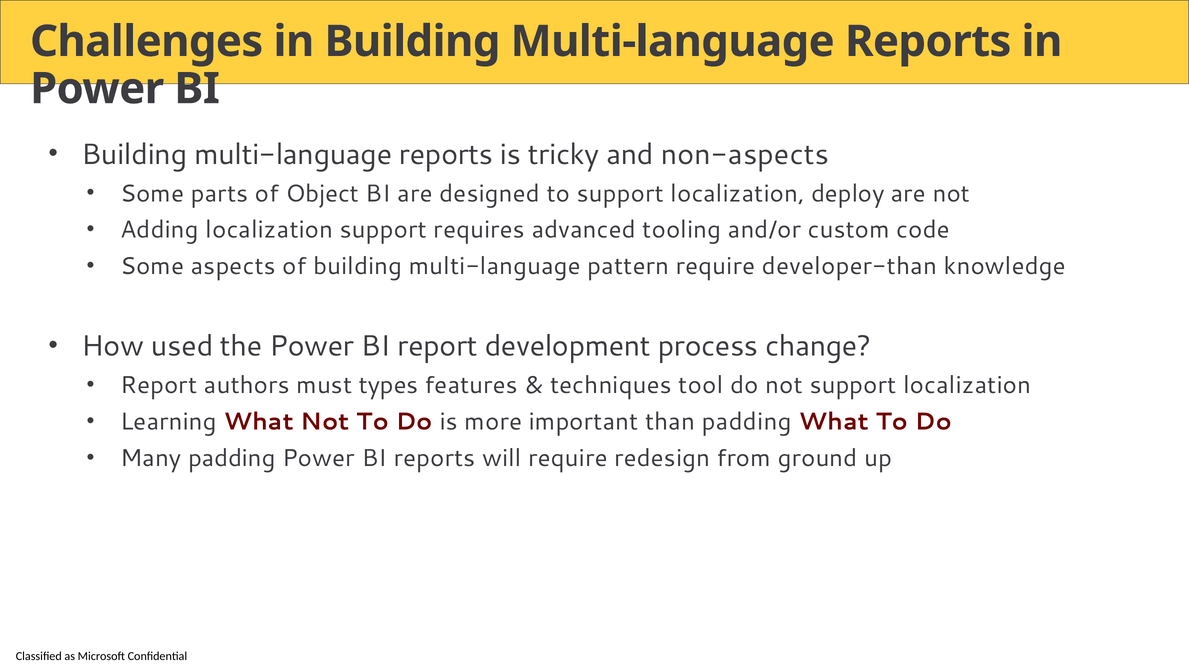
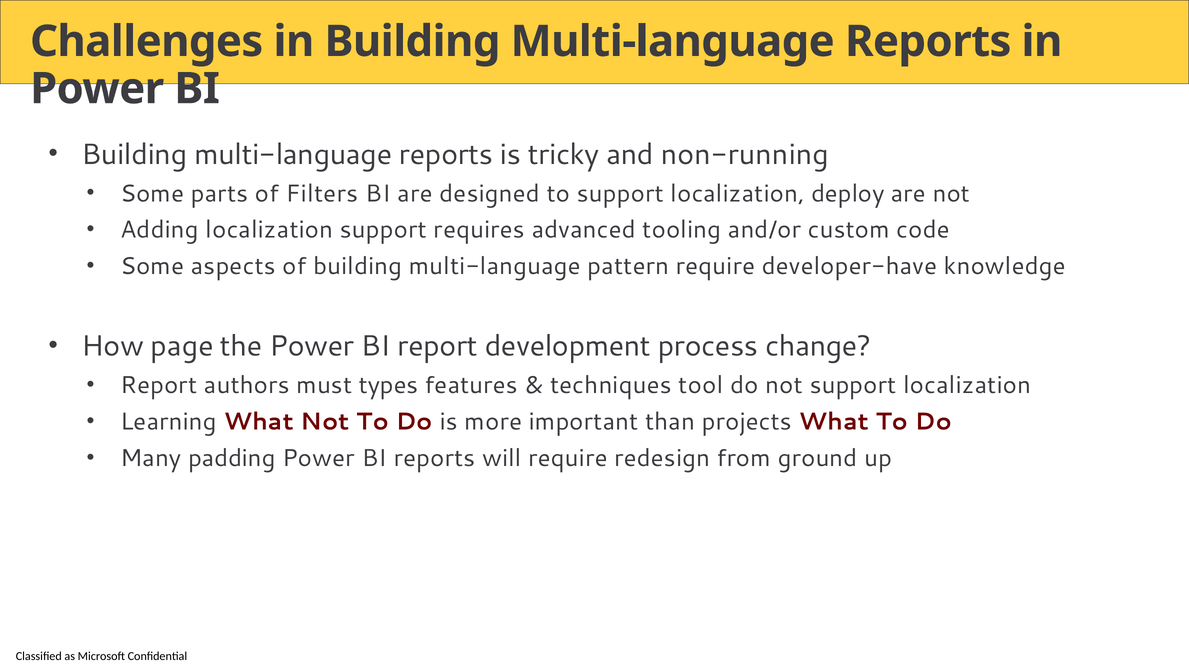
non-aspects: non-aspects -> non-running (745, 154)
Object: Object -> Filters (322, 193)
developer-than: developer-than -> developer-have (850, 266)
used: used -> page (182, 346)
than padding: padding -> projects (747, 422)
